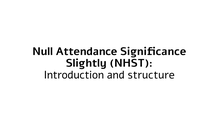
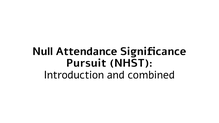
Slightly: Slightly -> Pursuit (86, 63)
structure: structure -> combined (151, 75)
